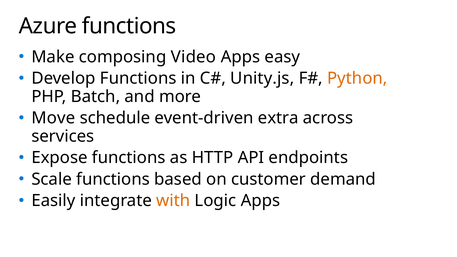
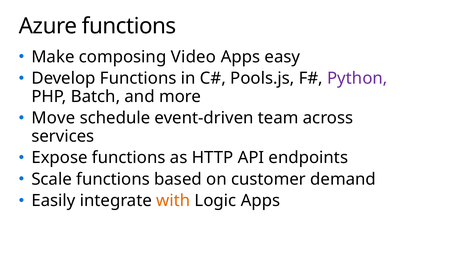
Unity.js: Unity.js -> Pools.js (262, 78)
Python colour: orange -> purple (357, 78)
extra: extra -> team (278, 118)
